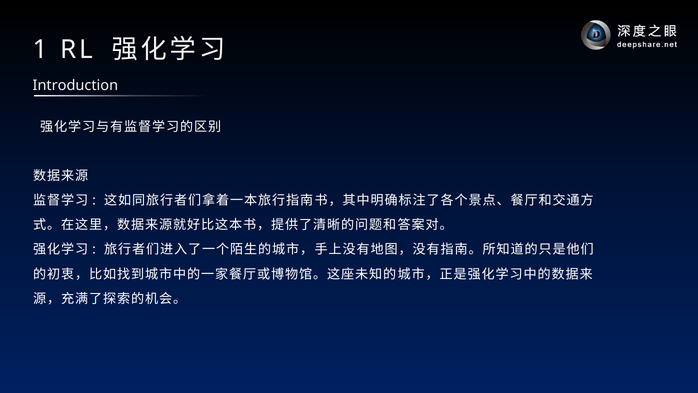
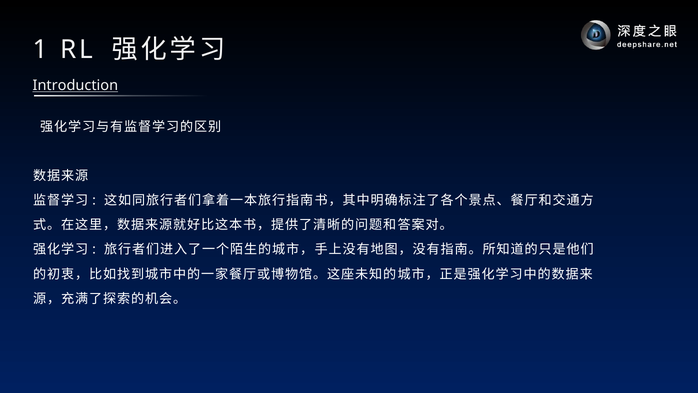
Introduction underline: none -> present (75, 85)
